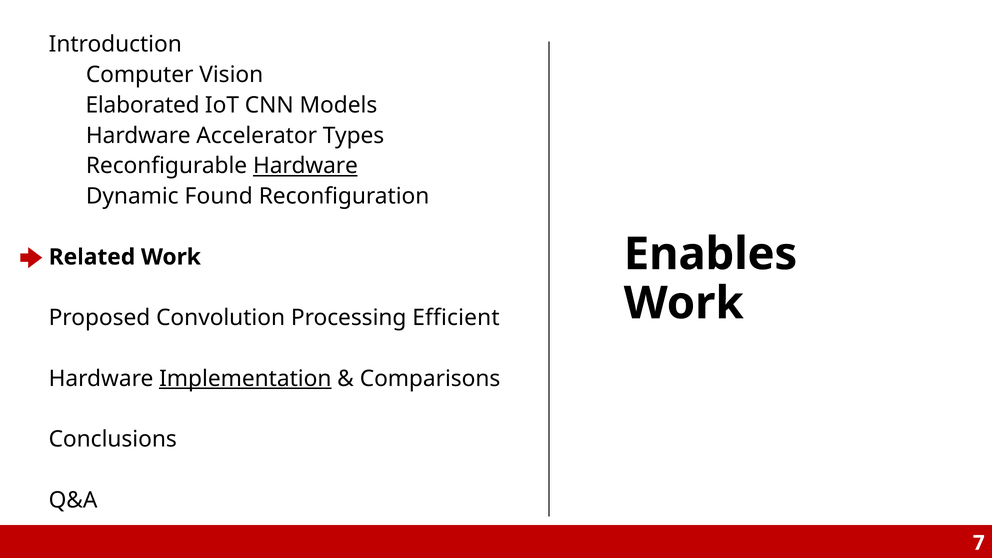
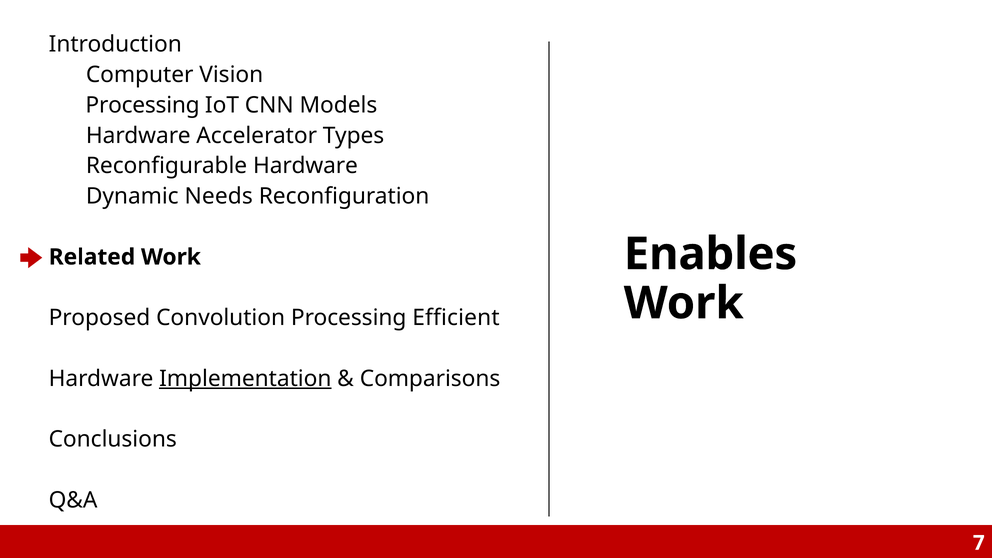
Elaborated: Elaborated -> Processing (143, 105)
Hardware underline: present -> none (305, 166)
Found: Found -> Needs (219, 196)
